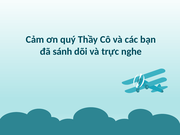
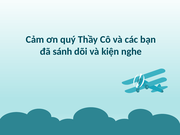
trực: trực -> kiện (110, 52)
